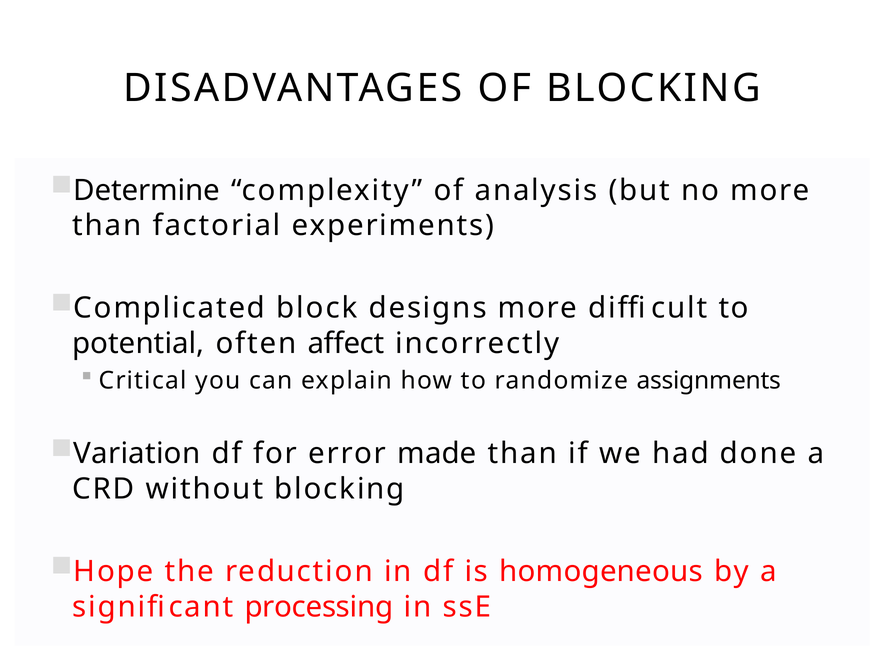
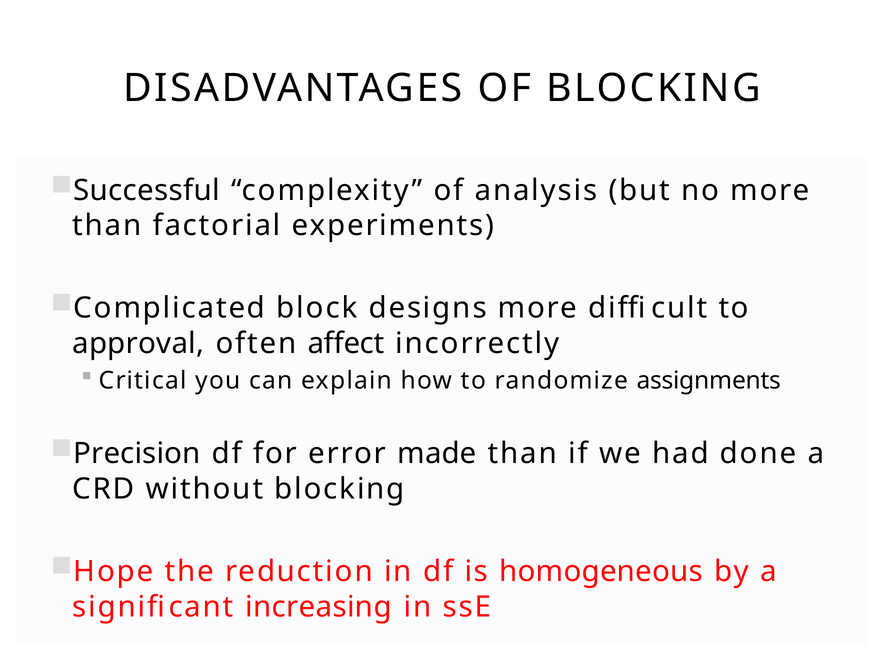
Determine: Determine -> Successful (147, 191)
potential: potential -> approval (138, 344)
Variation: Variation -> Precision (137, 454)
processing: processing -> increasing (319, 608)
